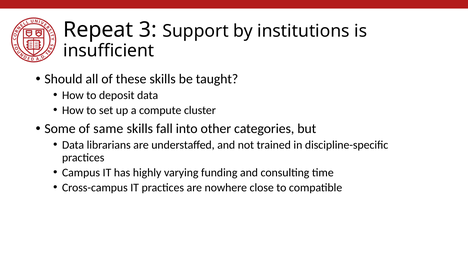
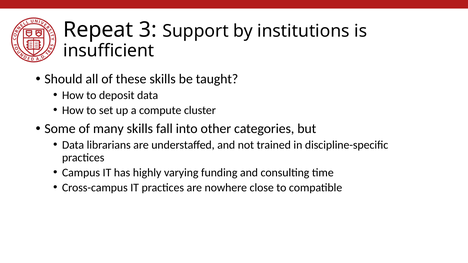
same: same -> many (108, 129)
